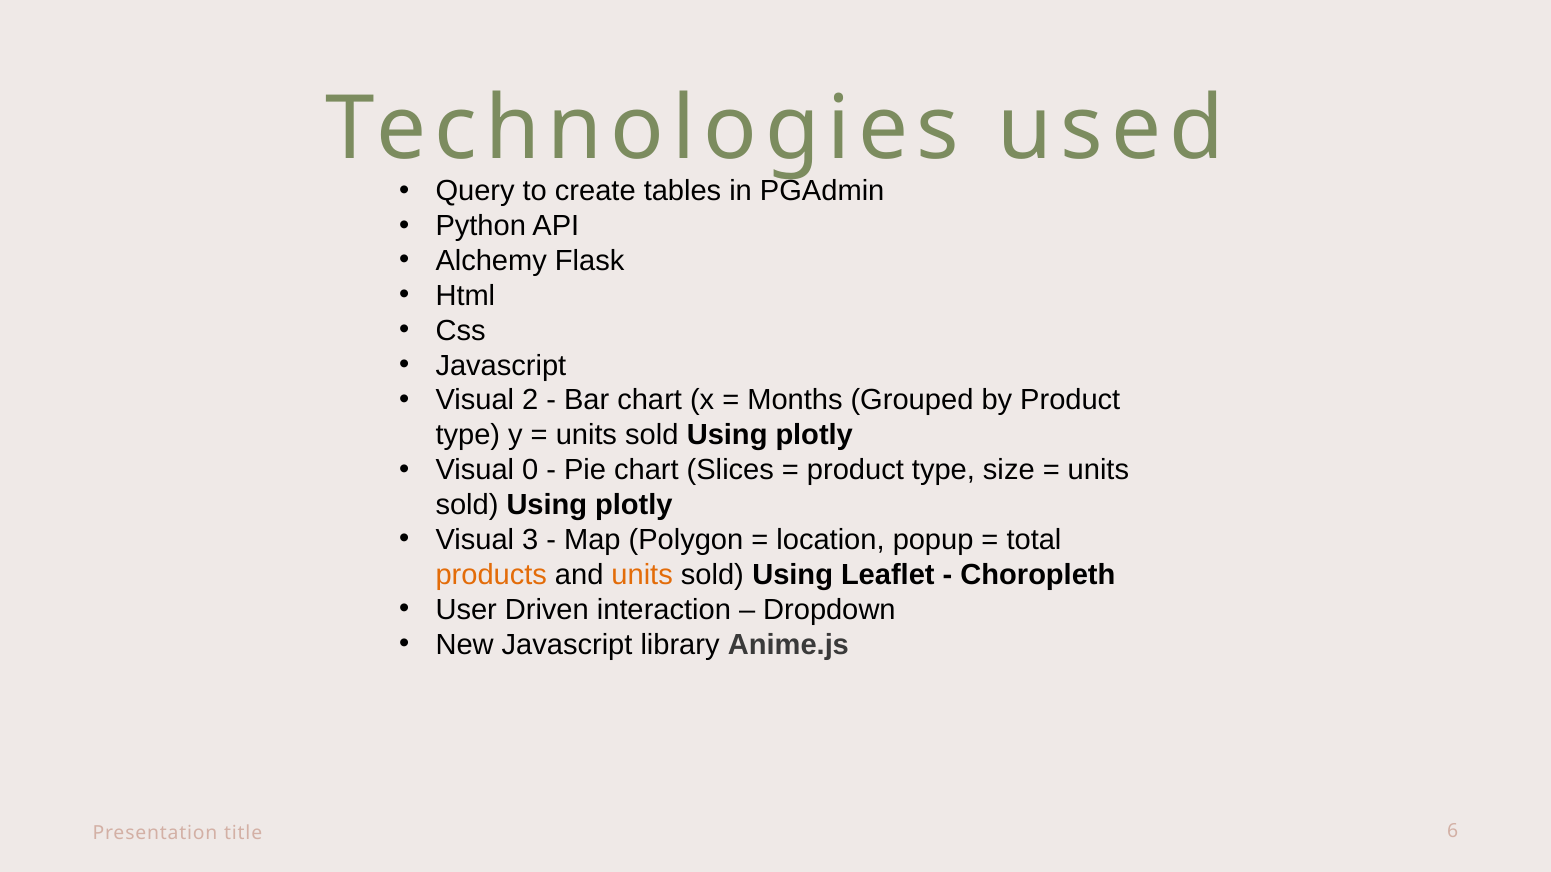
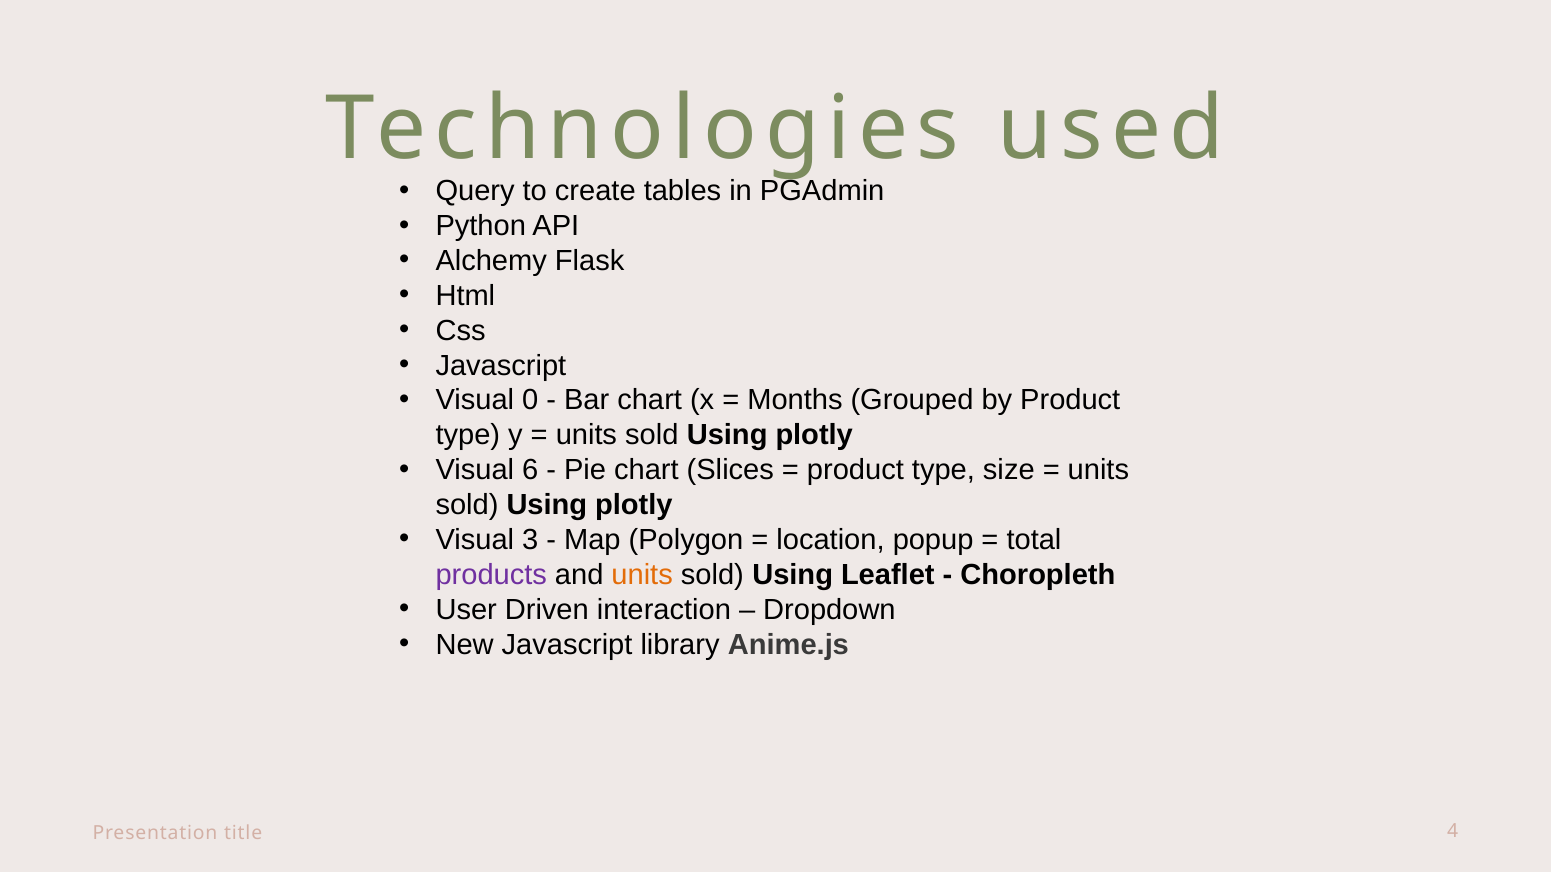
2: 2 -> 0 (530, 401)
0: 0 -> 6 (530, 470)
products colour: orange -> purple (491, 575)
6: 6 -> 4 (1453, 832)
